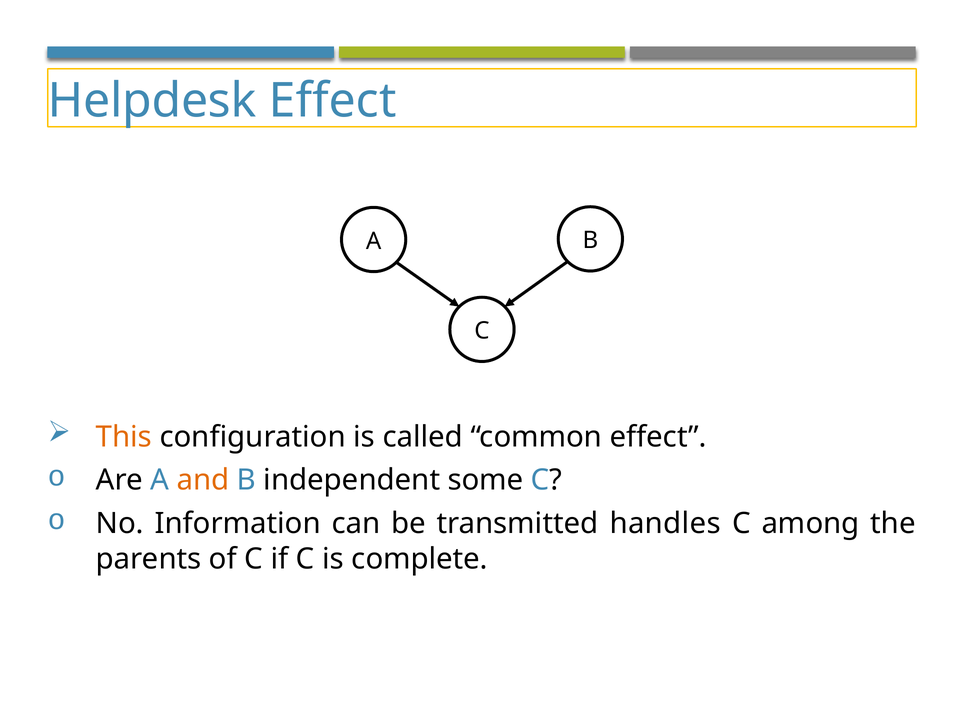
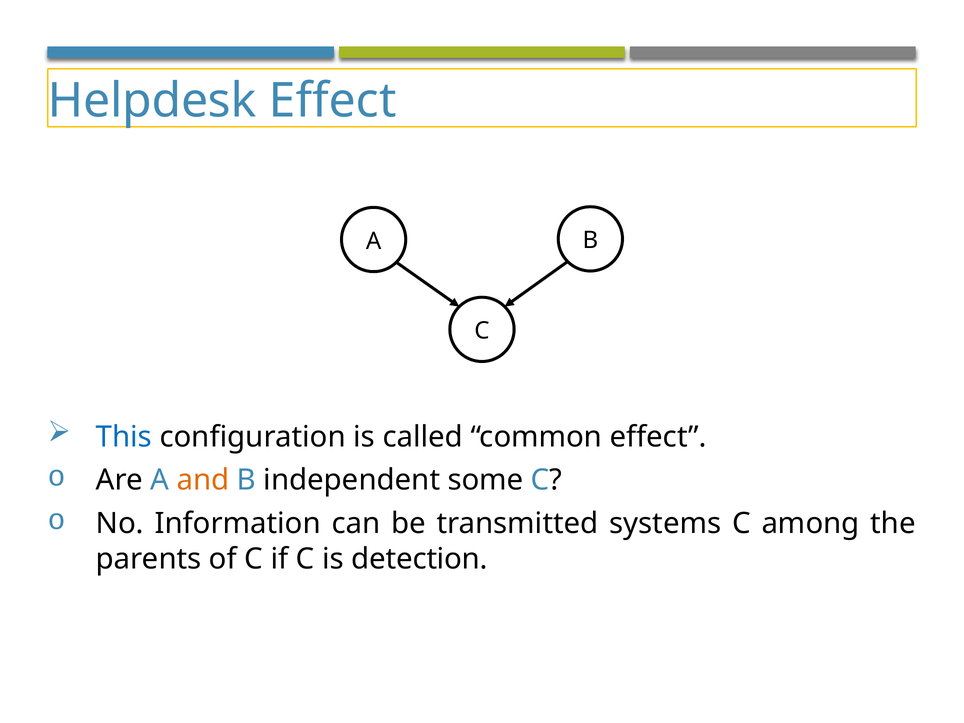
This colour: orange -> blue (124, 437)
handles: handles -> systems (665, 524)
complete: complete -> detection (420, 559)
